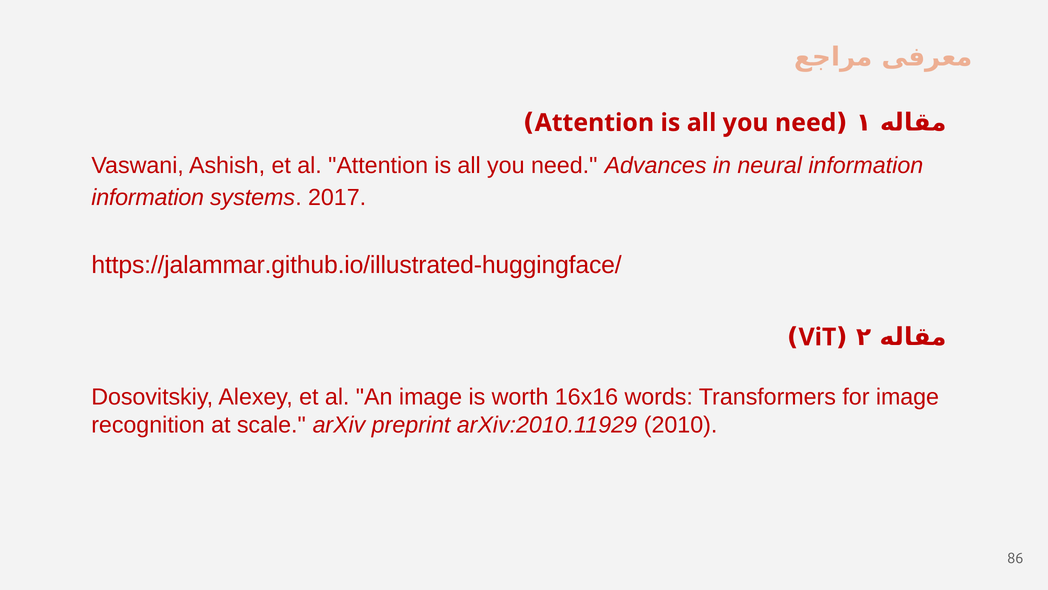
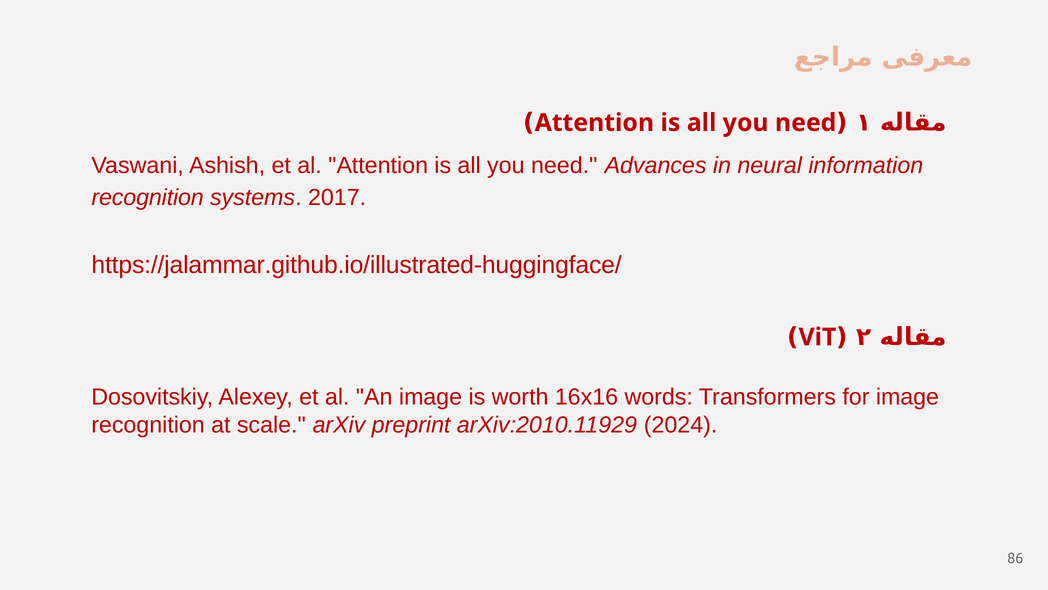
information: information -> recognition (148, 198)
2010: 2010 -> 2024 (681, 425)
